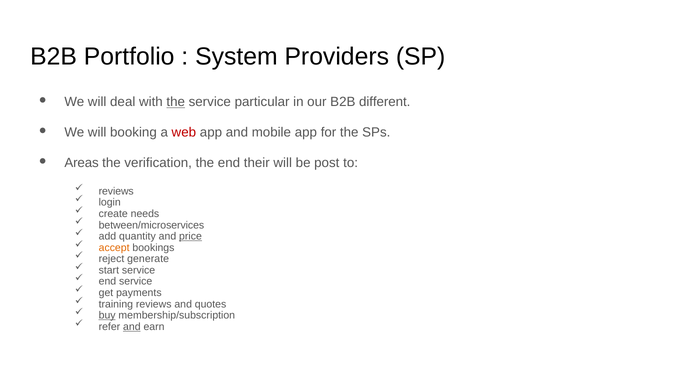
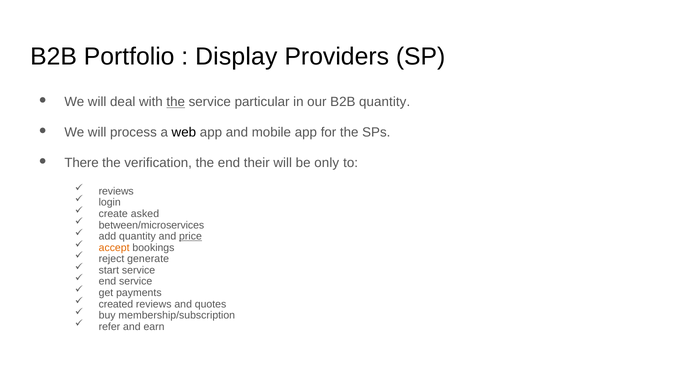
System: System -> Display (236, 57)
B2B different: different -> quantity (385, 102)
booking: booking -> process (133, 132)
web colour: red -> black (184, 132)
Areas: Areas -> There (82, 163)
post: post -> only (327, 163)
needs: needs -> asked (145, 214)
training: training -> created (116, 304)
buy underline: present -> none (107, 316)
and underline: present -> none (132, 327)
